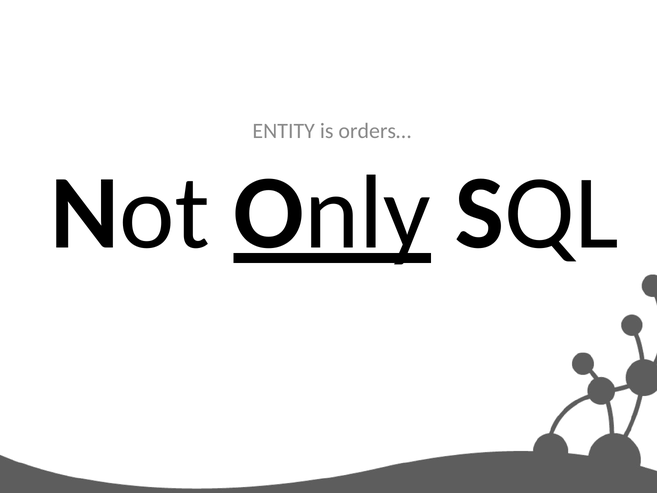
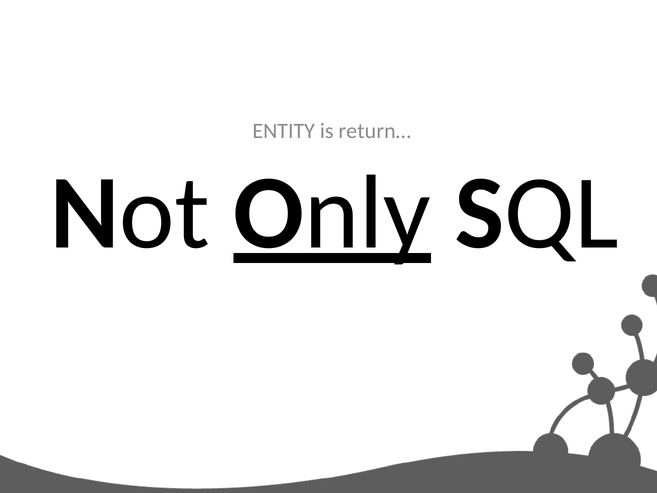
orders…: orders… -> return… (375, 131)
